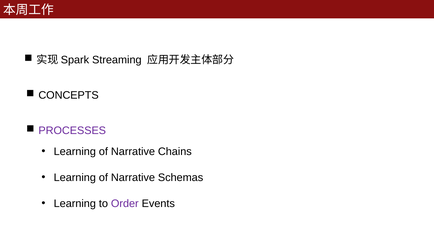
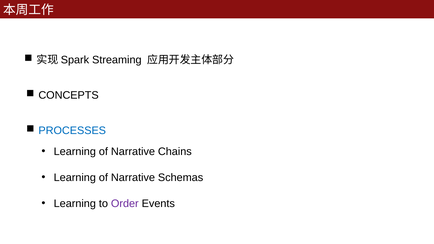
PROCESSES colour: purple -> blue (72, 131)
